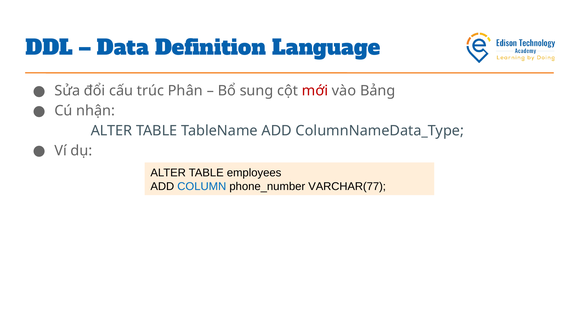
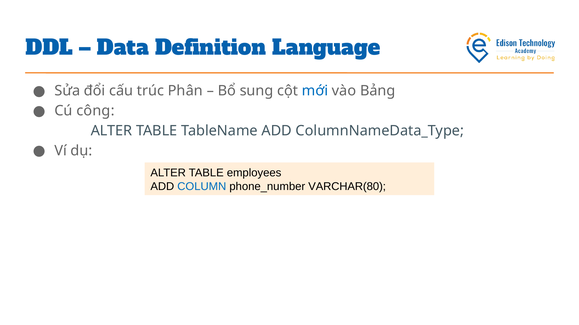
mới colour: red -> blue (315, 91)
nhận: nhận -> công (96, 111)
VARCHAR(77: VARCHAR(77 -> VARCHAR(80 (347, 187)
